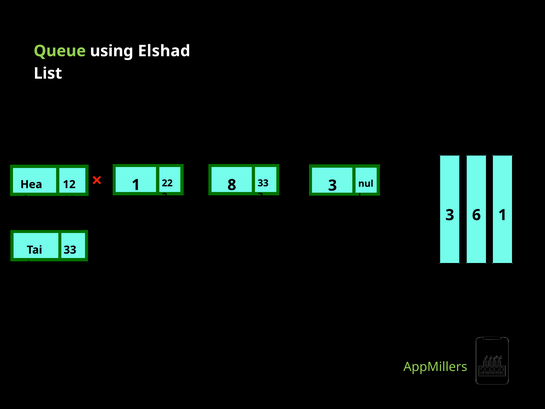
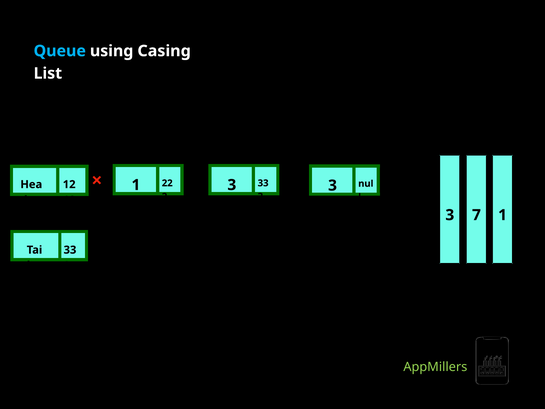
Queue colour: light green -> light blue (60, 51)
Elshad: Elshad -> Casing (164, 51)
1 8: 8 -> 3 (232, 185)
6: 6 -> 7 (476, 215)
